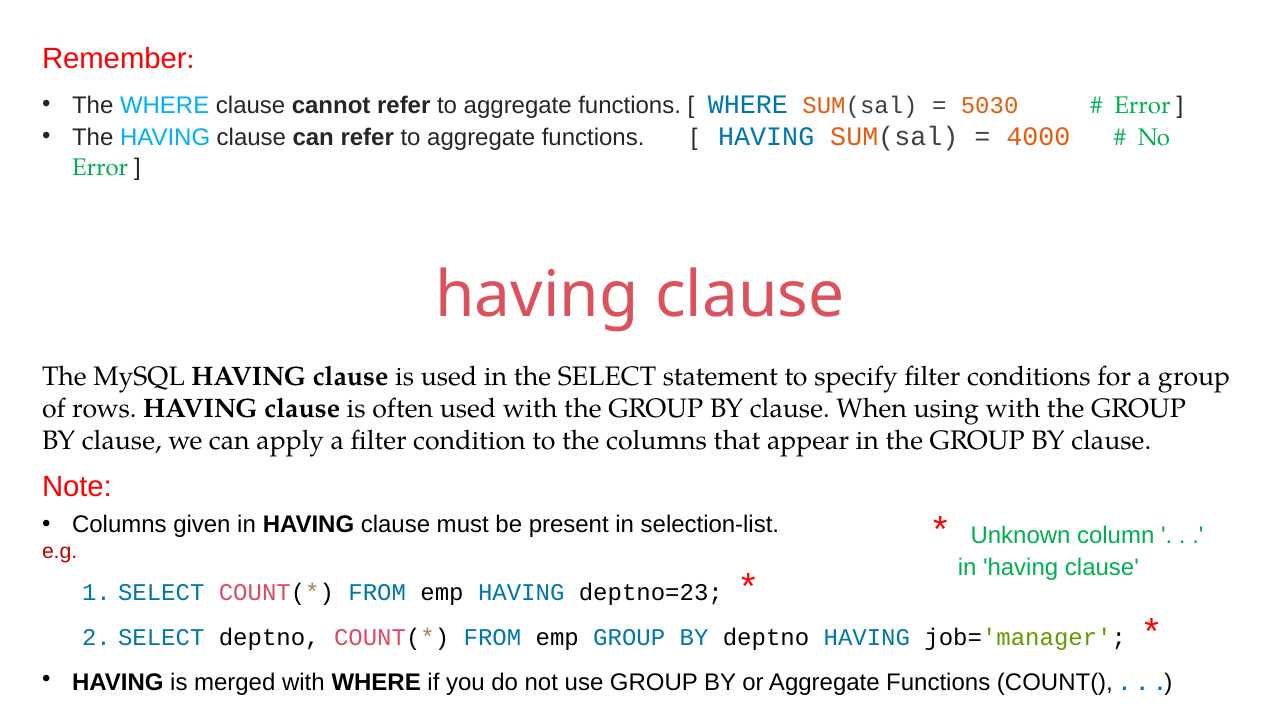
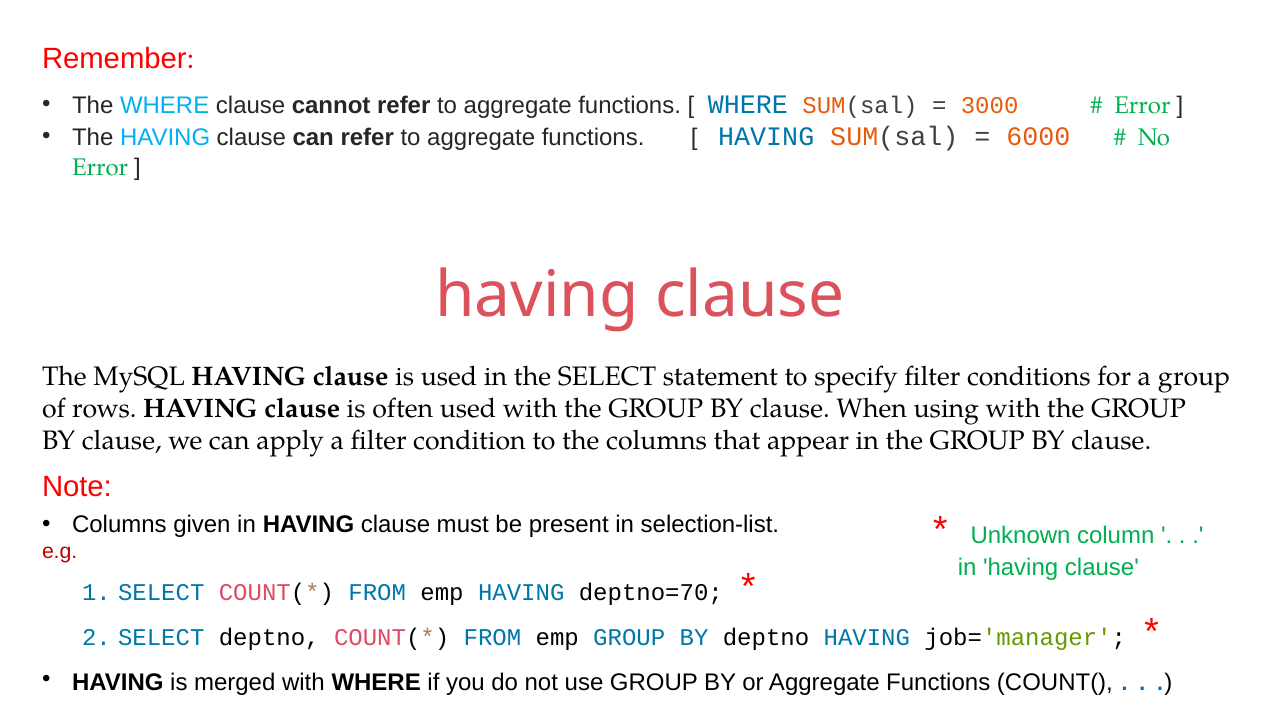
5030: 5030 -> 3000 (990, 106)
4000: 4000 -> 6000 (1038, 137)
deptno=23: deptno=23 -> deptno=70 (651, 592)
